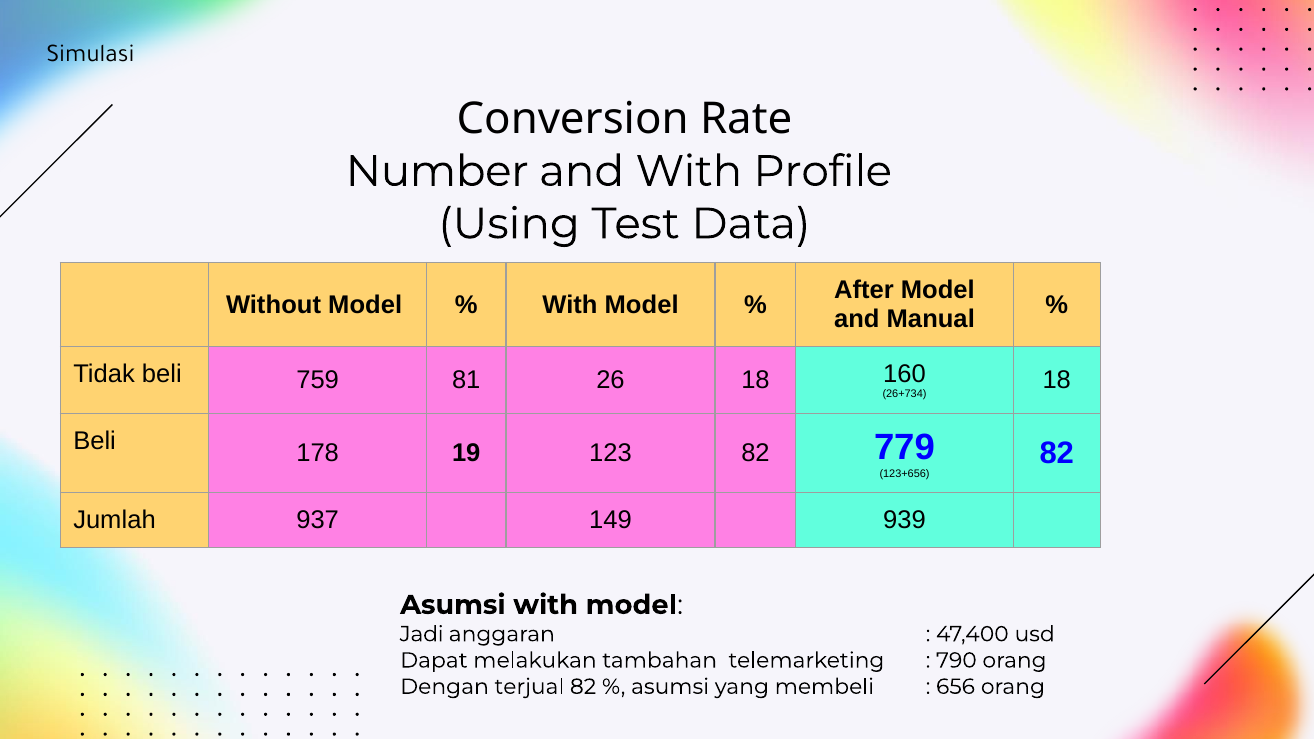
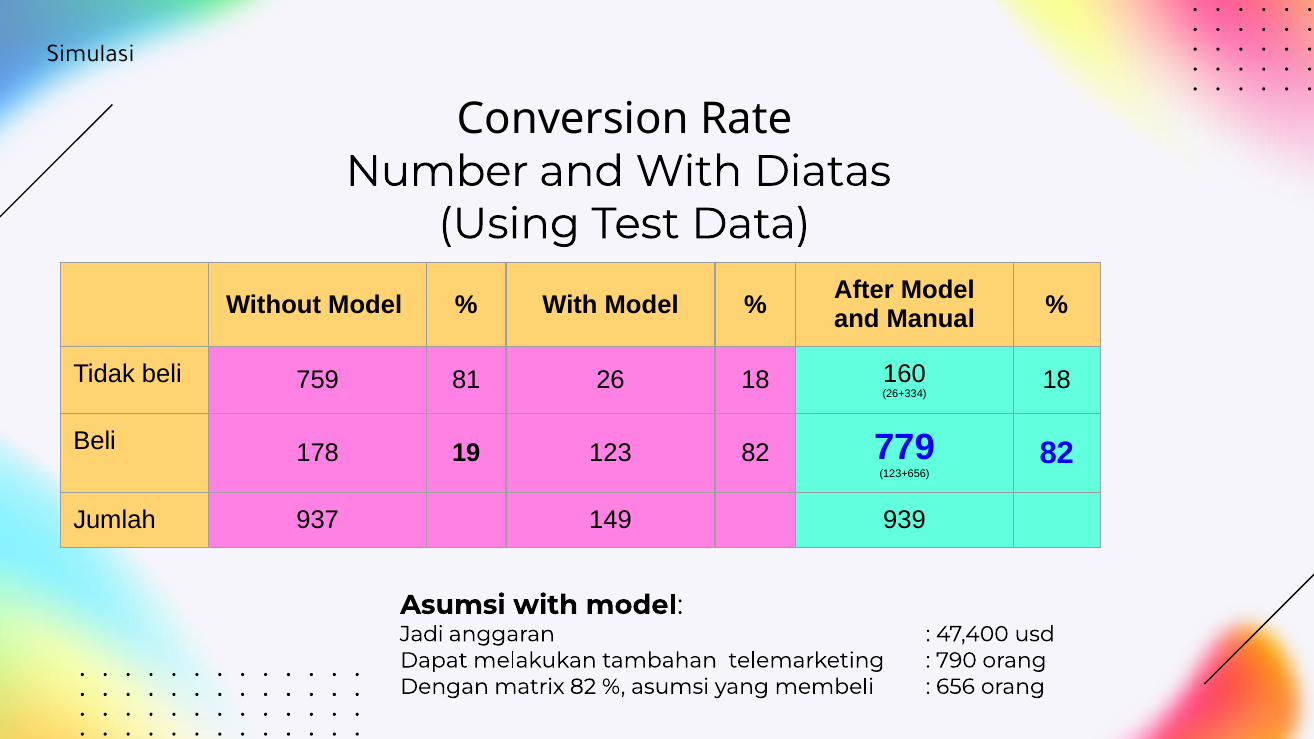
Profile: Profile -> Diatas (823, 171)
26+734: 26+734 -> 26+334 (905, 394)
terjual: terjual -> matrix (529, 687)
